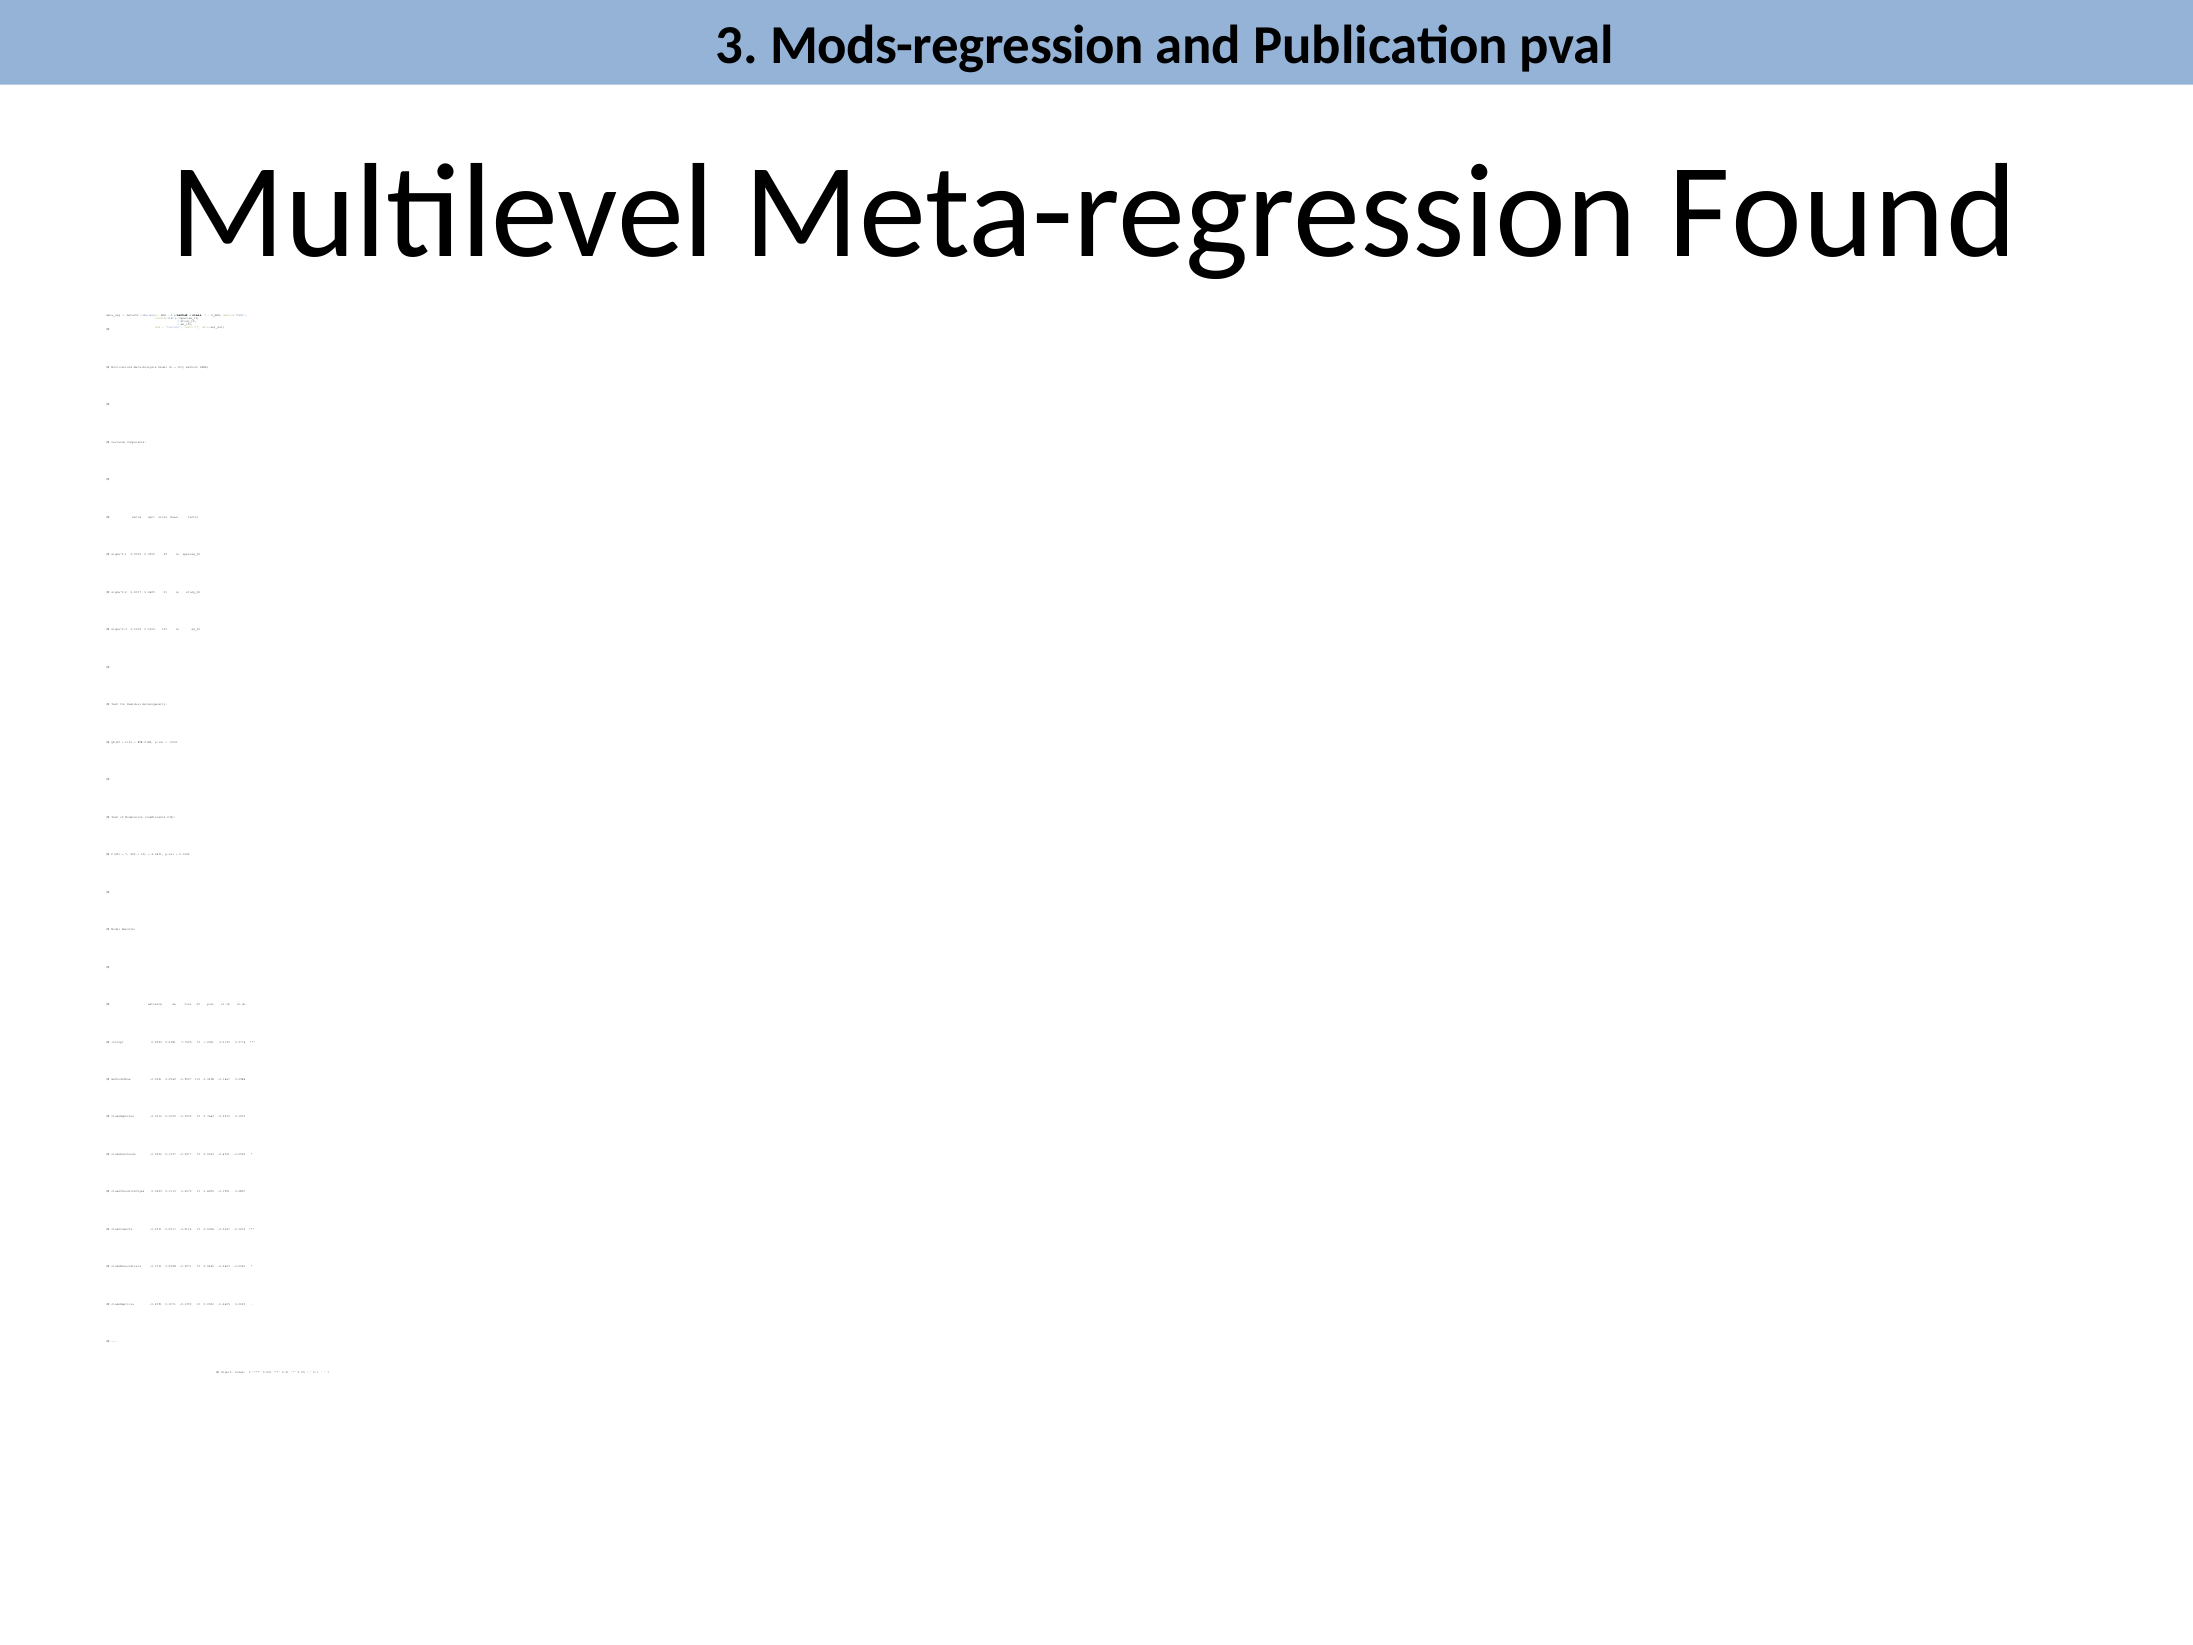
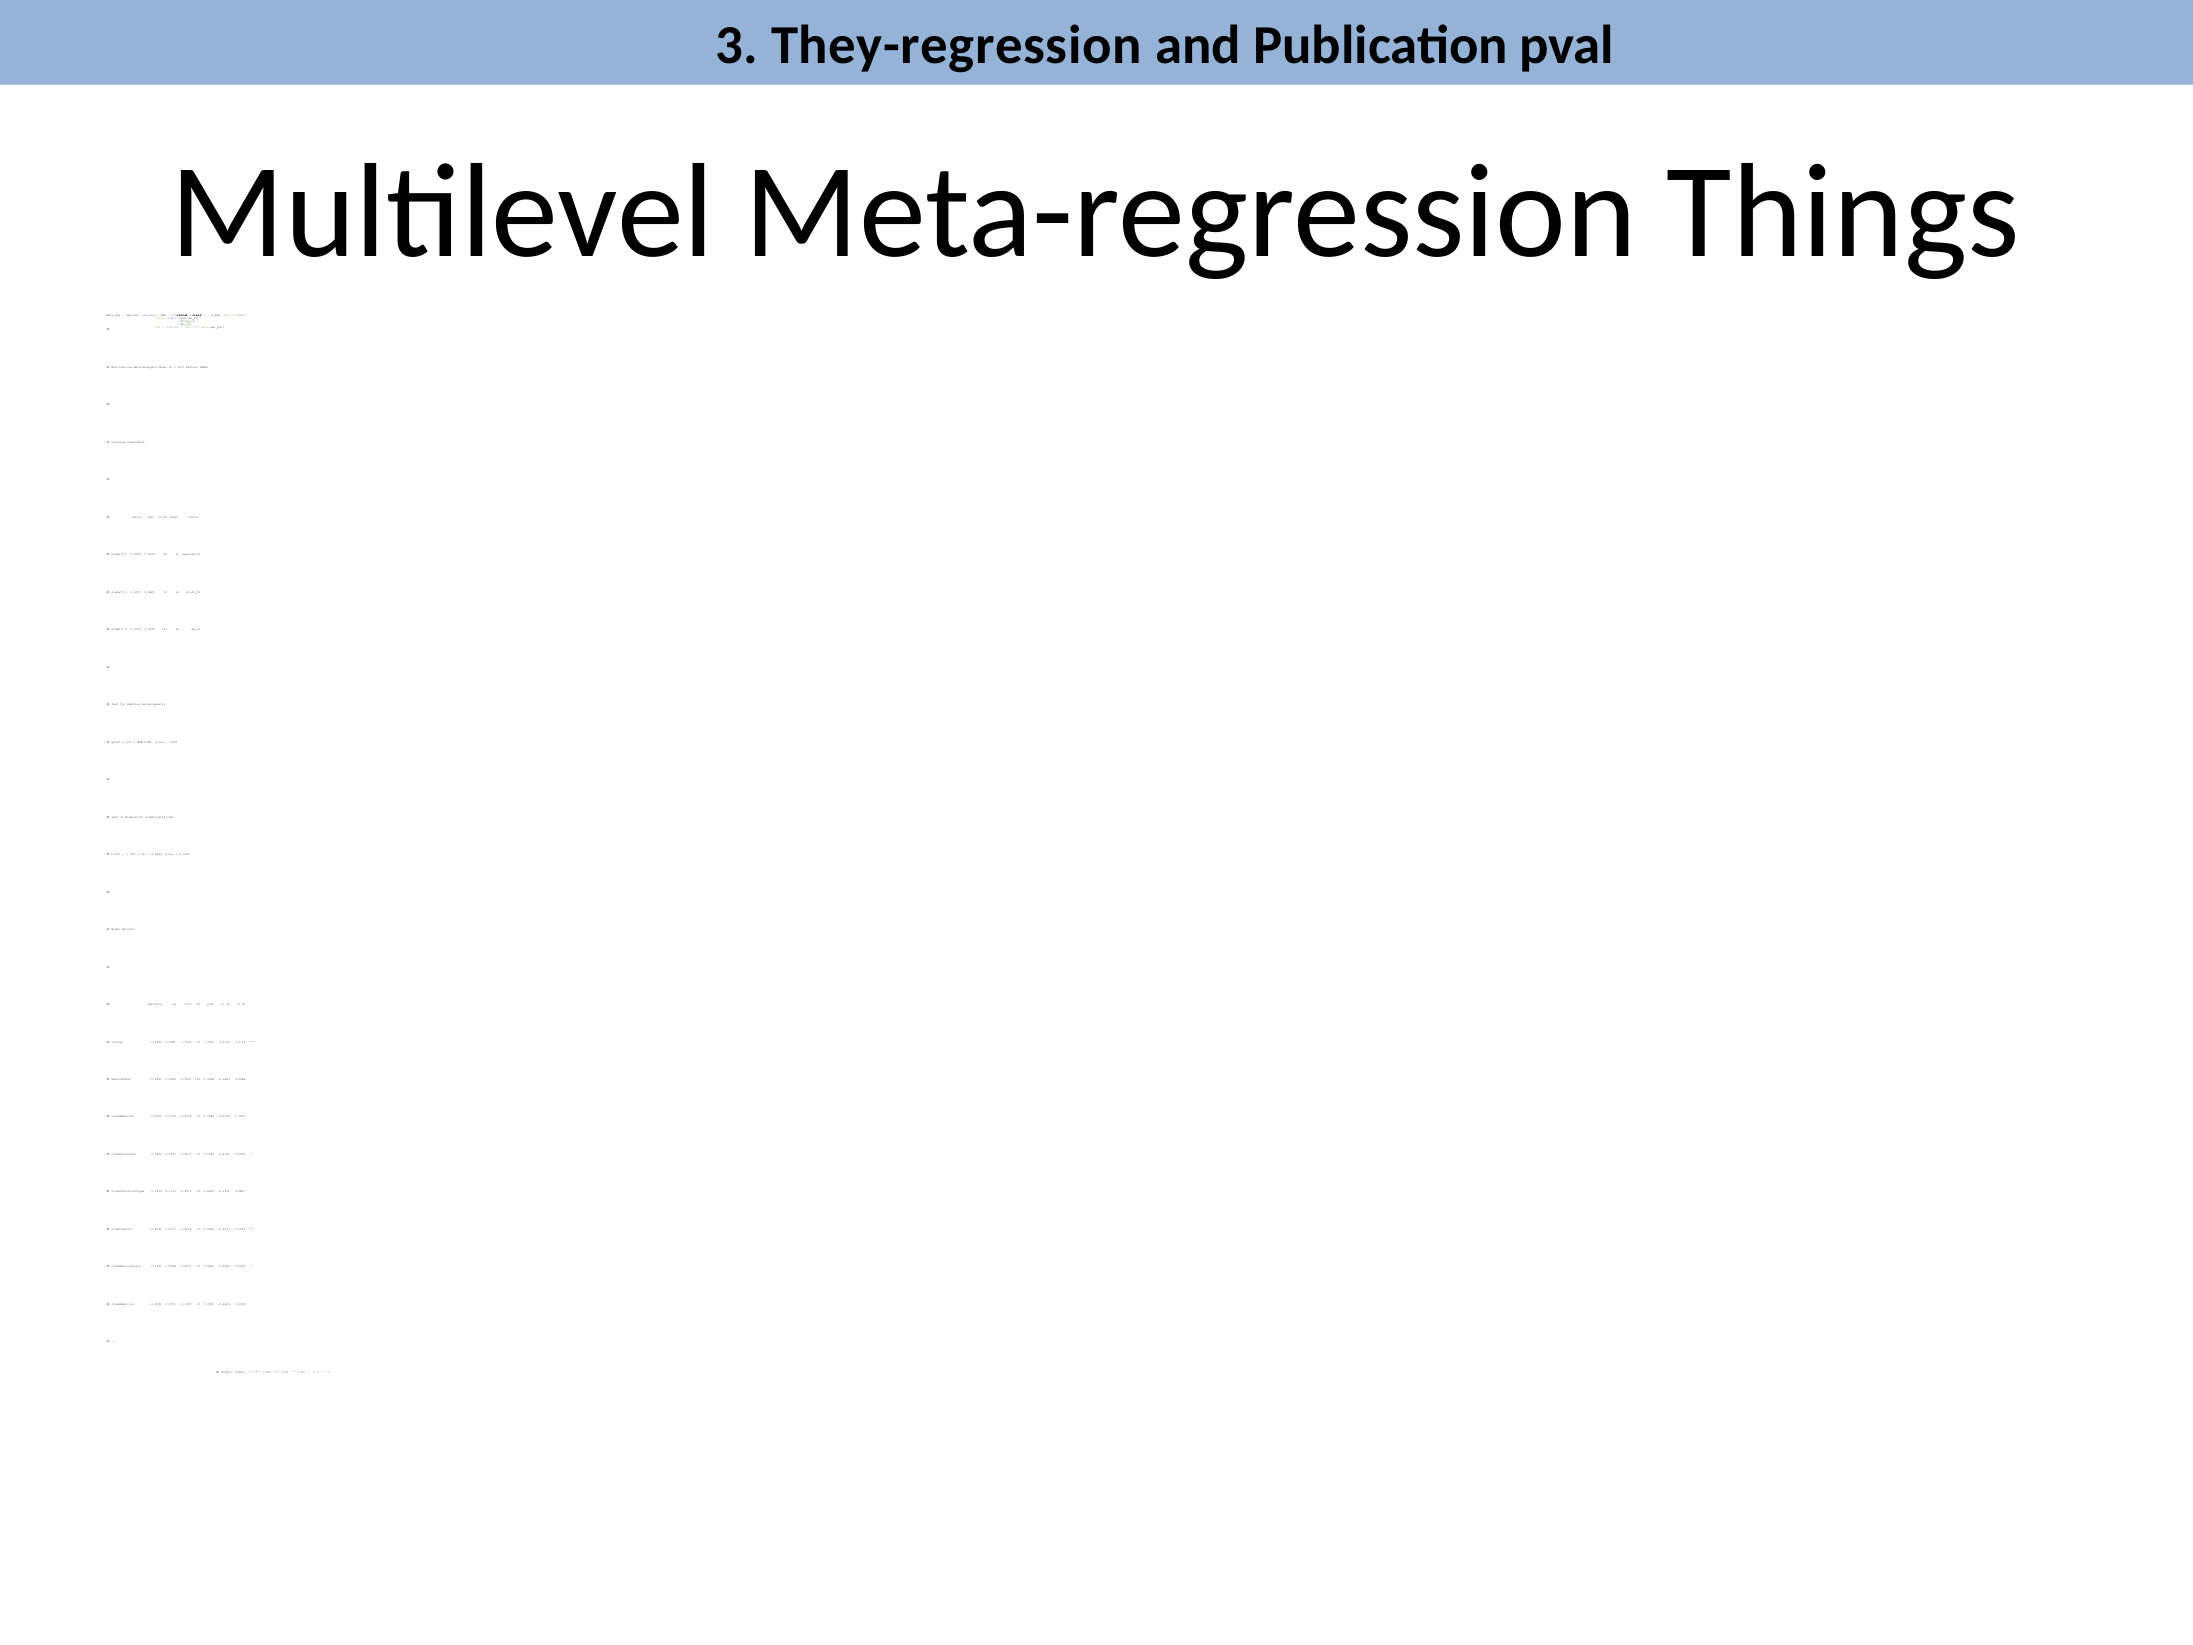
Mods-regression: Mods-regression -> They-regression (956, 45)
Found: Found -> Things (1843, 212)
